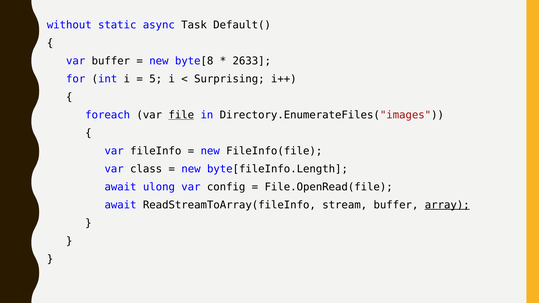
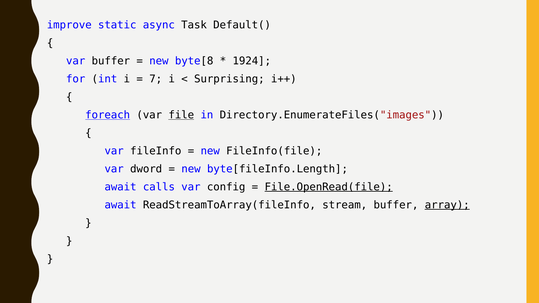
without: without -> improve (69, 25)
2633: 2633 -> 1924 (252, 61)
5: 5 -> 7 (156, 79)
foreach underline: none -> present (108, 115)
class: class -> dword (146, 169)
ulong: ulong -> calls (159, 187)
File.OpenRead(file underline: none -> present (329, 187)
